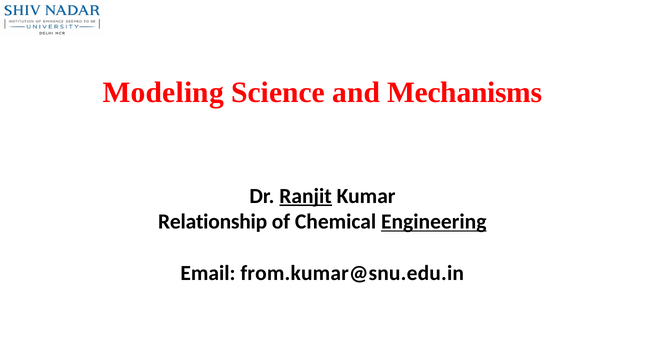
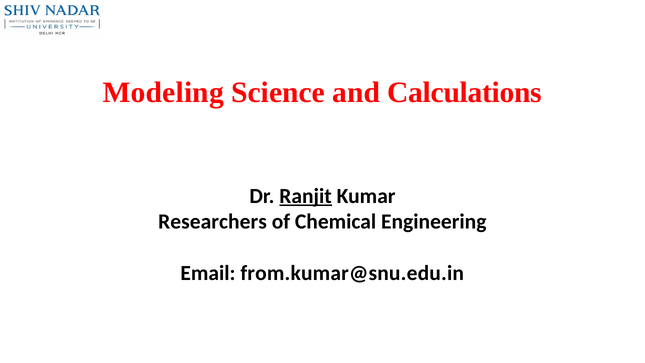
Mechanisms: Mechanisms -> Calculations (465, 92)
Relationship: Relationship -> Researchers (213, 222)
Engineering underline: present -> none (434, 222)
